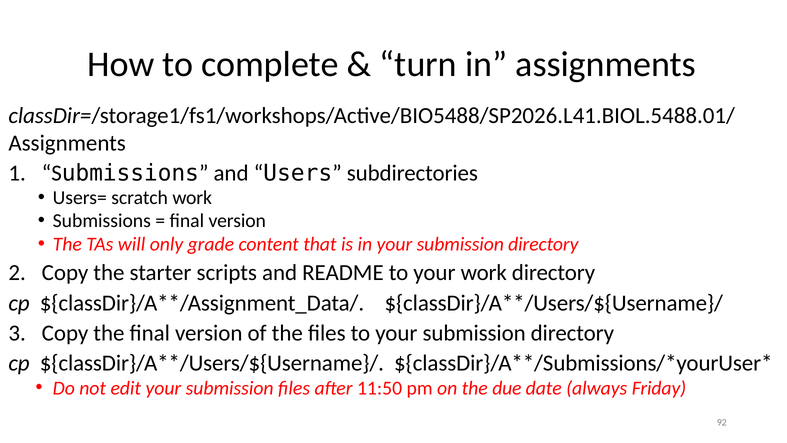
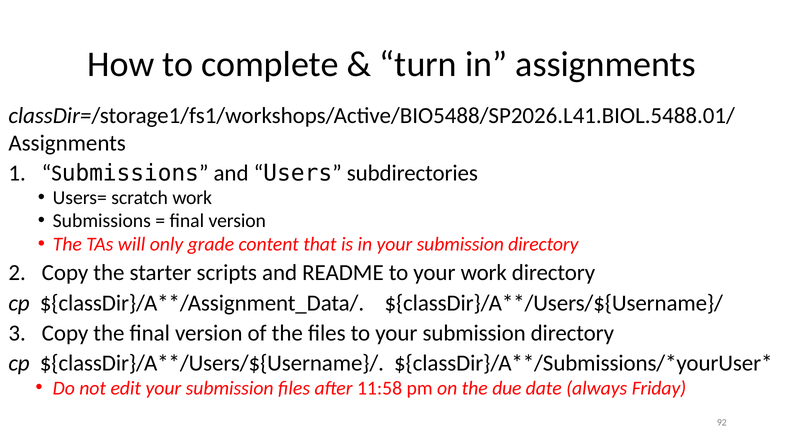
11:50: 11:50 -> 11:58 (380, 388)
